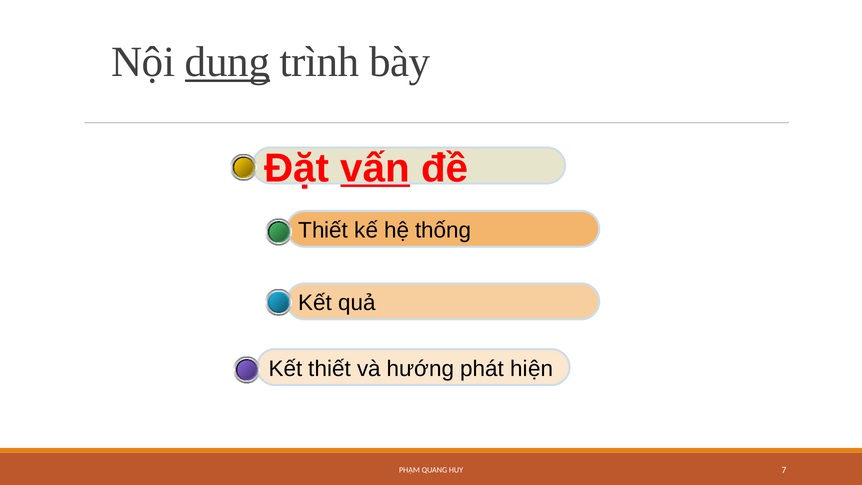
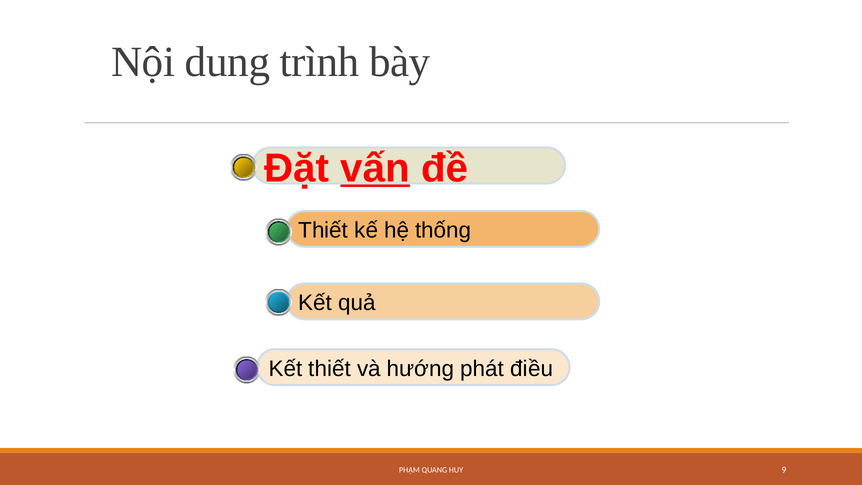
dung underline: present -> none (228, 62)
hiện: hiện -> điều (532, 369)
7: 7 -> 9 (784, 470)
